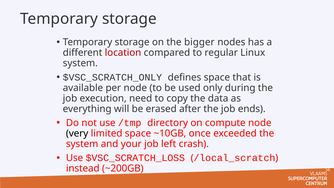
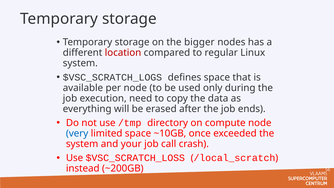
$VSC_SCRATCH_ONLY: $VSC_SCRATCH_ONLY -> $VSC_SCRATCH_LOGS (112, 77)
very colour: black -> blue (77, 133)
left: left -> call (169, 144)
